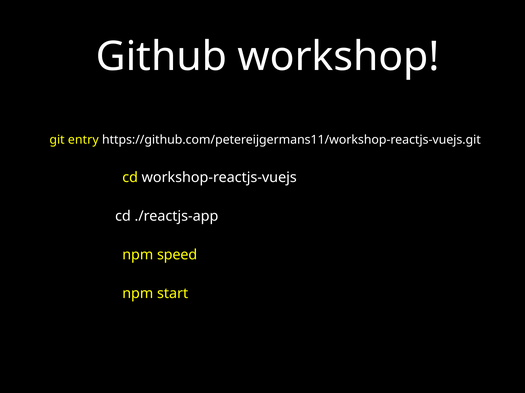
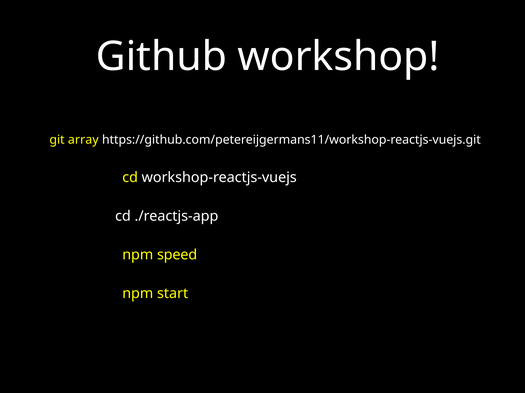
entry: entry -> array (83, 140)
